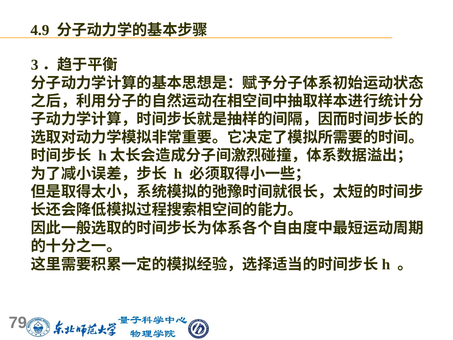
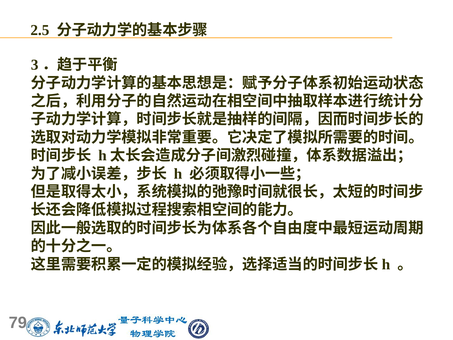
4.9: 4.9 -> 2.5 (40, 30)
